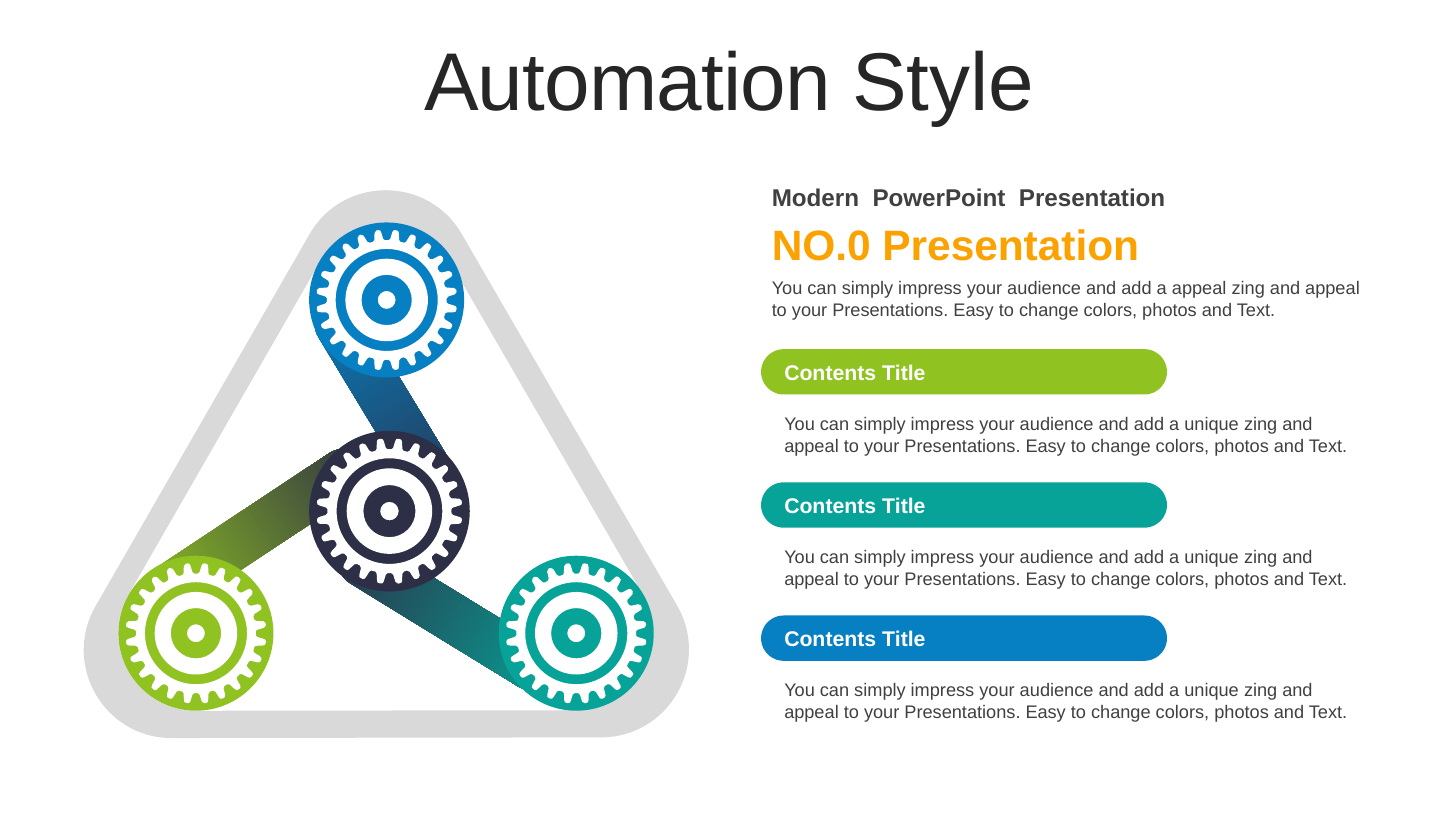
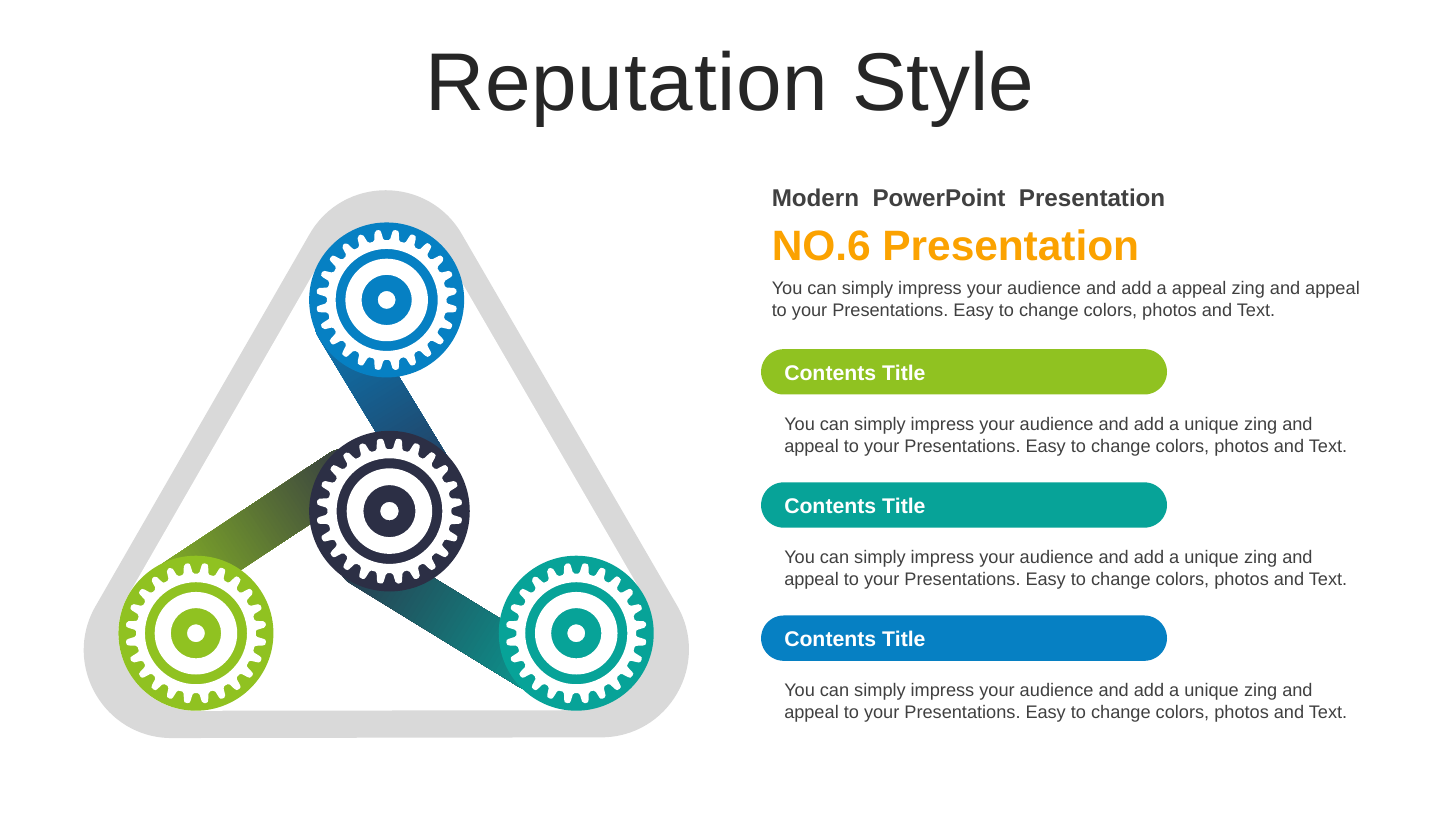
Automation: Automation -> Reputation (627, 83)
NO.0: NO.0 -> NO.6 (821, 247)
